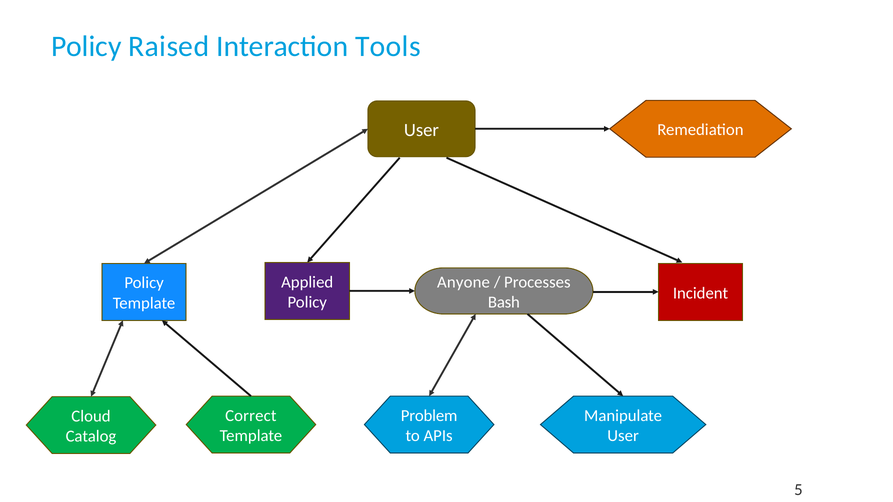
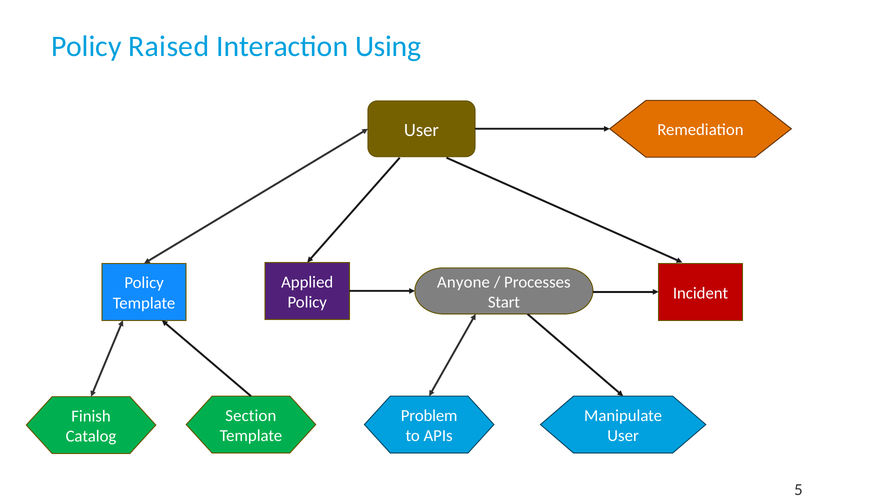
Tools: Tools -> Using (388, 47)
Bash: Bash -> Start (504, 302)
Correct: Correct -> Section (251, 416)
Cloud: Cloud -> Finish (91, 416)
